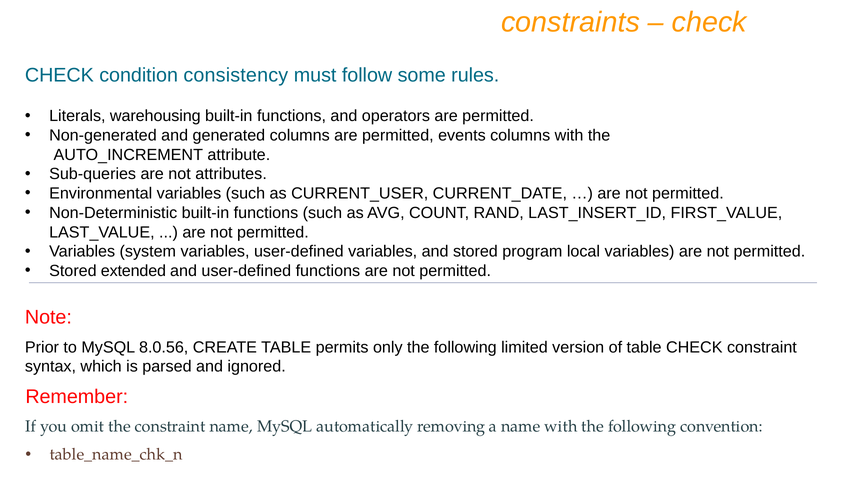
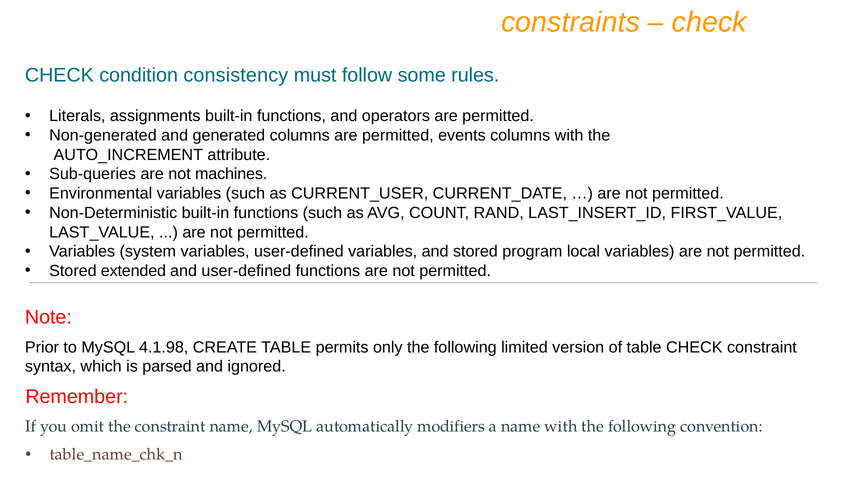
warehousing: warehousing -> assignments (155, 116)
attributes: attributes -> machines (231, 174)
8.0.56: 8.0.56 -> 4.1.98 (164, 347)
removing: removing -> modifiers (451, 427)
